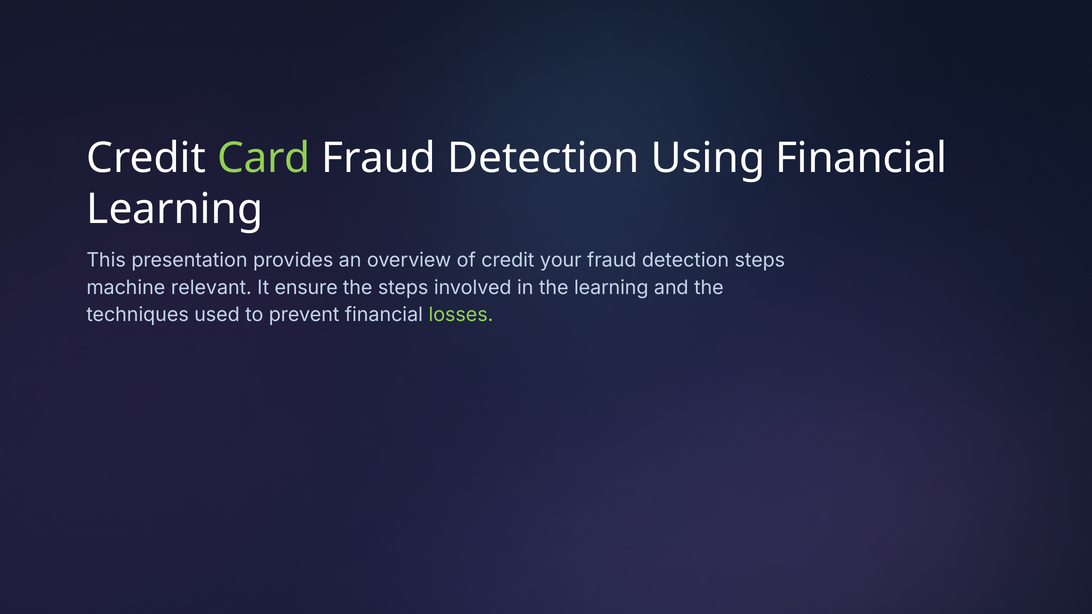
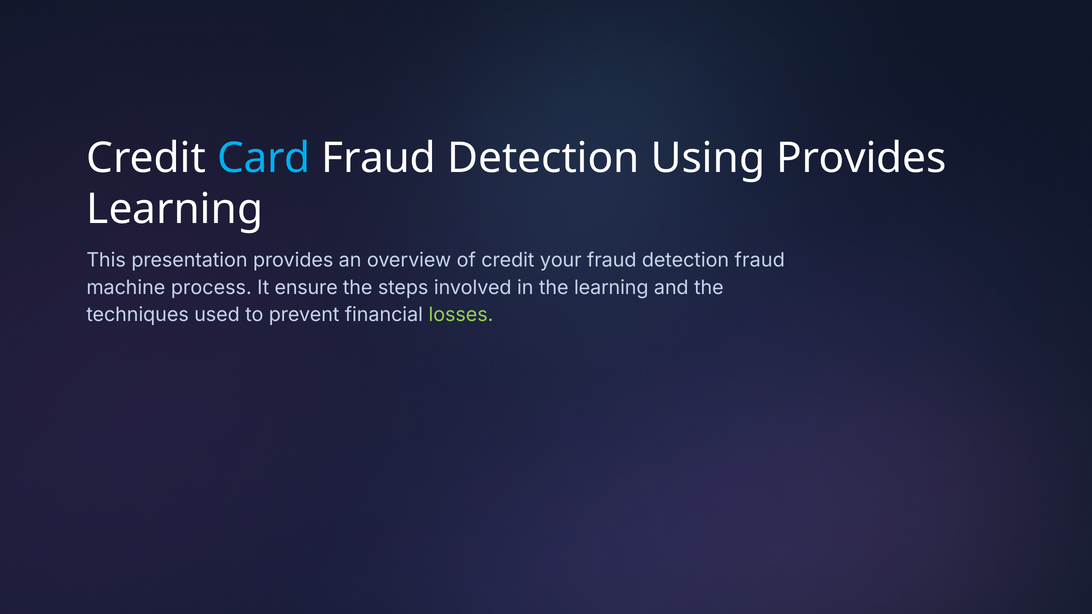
Card colour: light green -> light blue (264, 158)
Using Financial: Financial -> Provides (861, 158)
detection steps: steps -> fraud (760, 260)
relevant: relevant -> process (211, 288)
